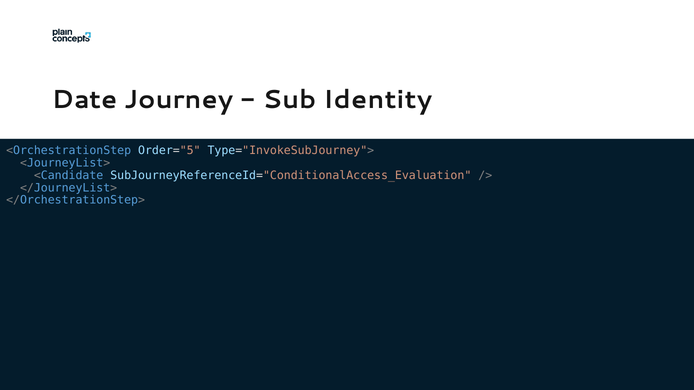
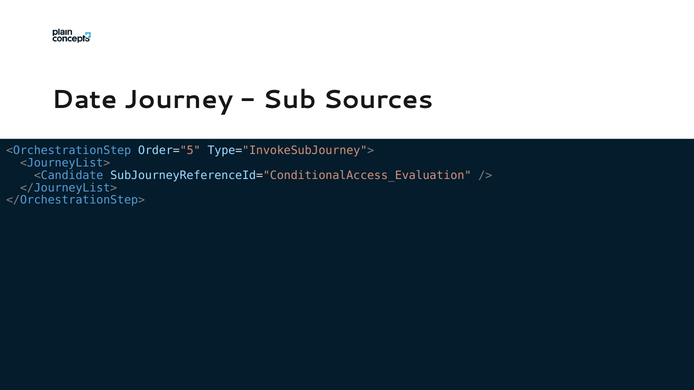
Identity: Identity -> Sources (378, 100)
